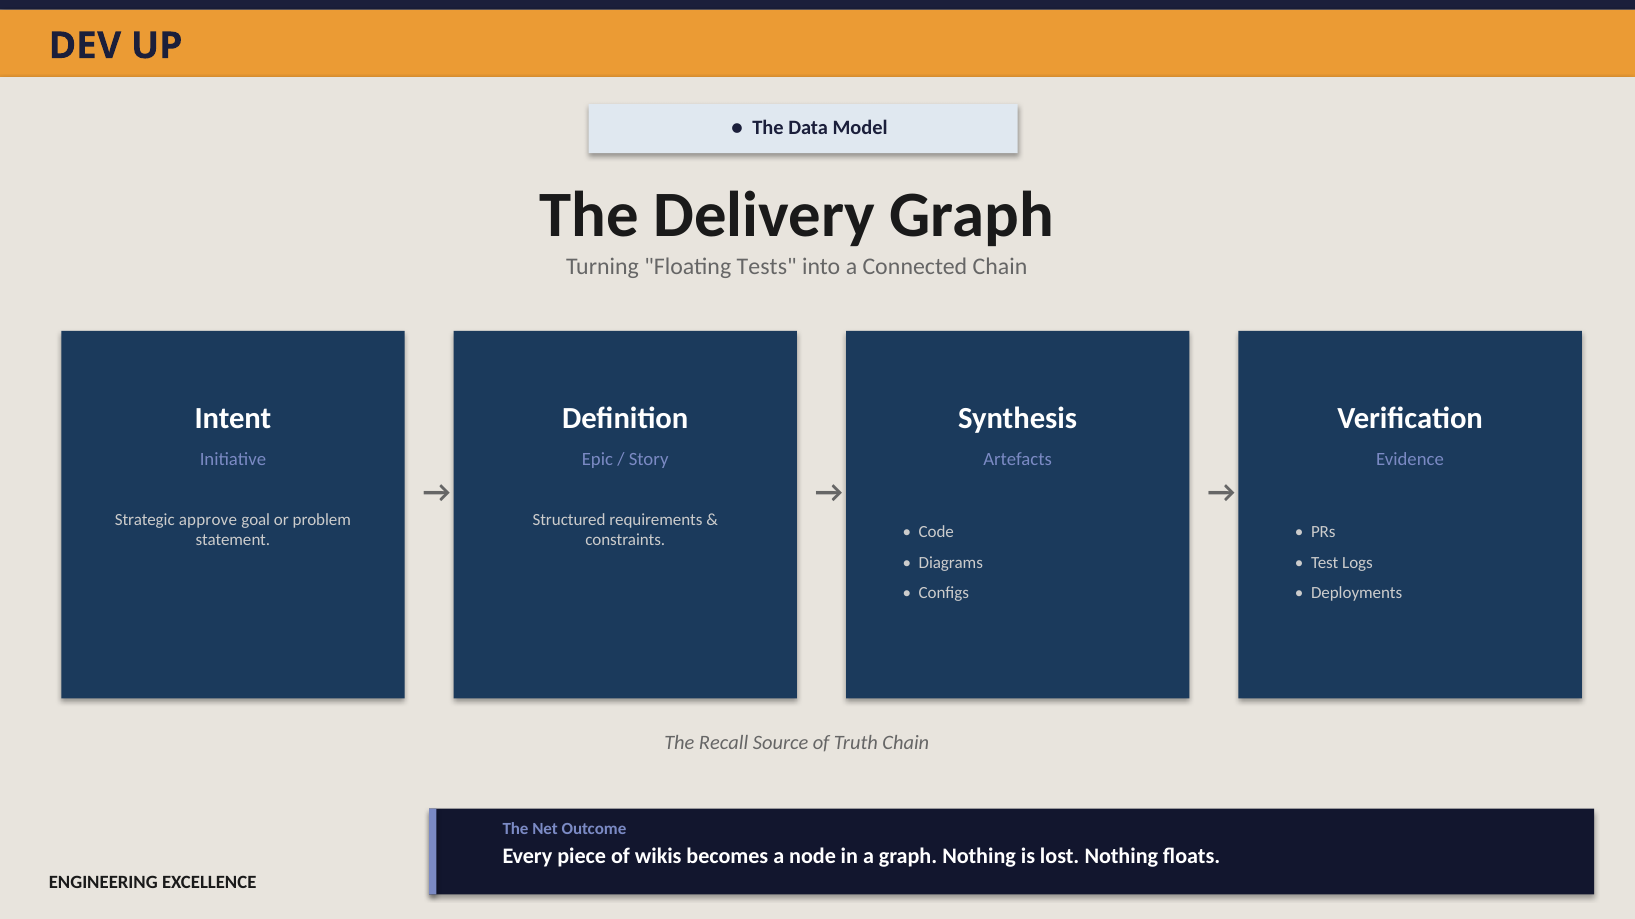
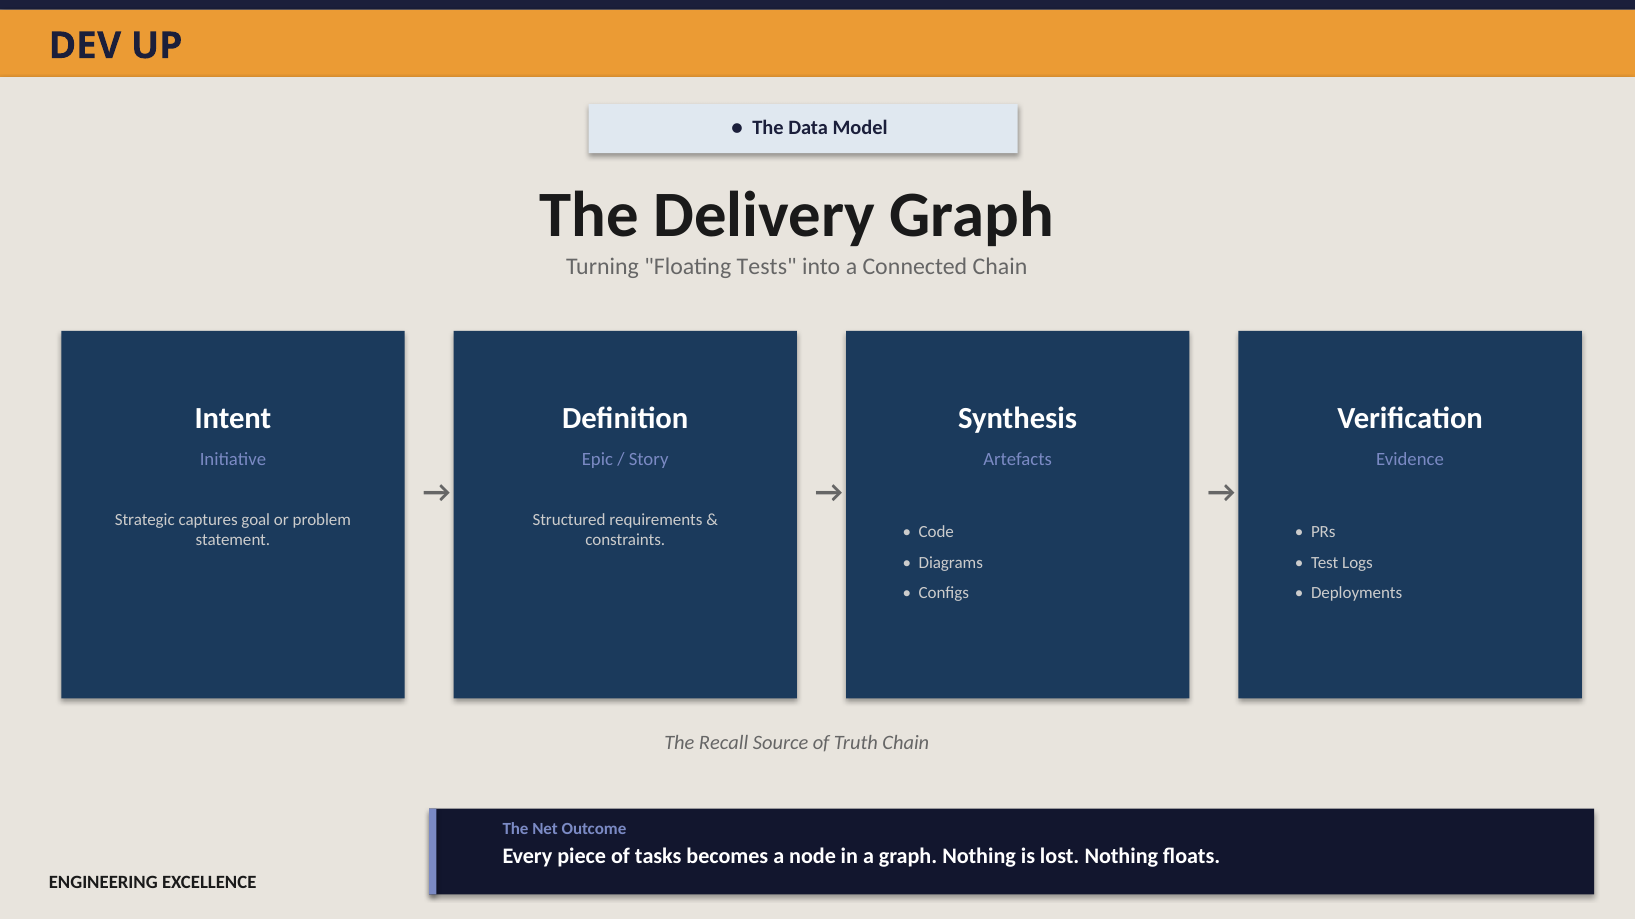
approve: approve -> captures (208, 520)
wikis: wikis -> tasks (658, 857)
